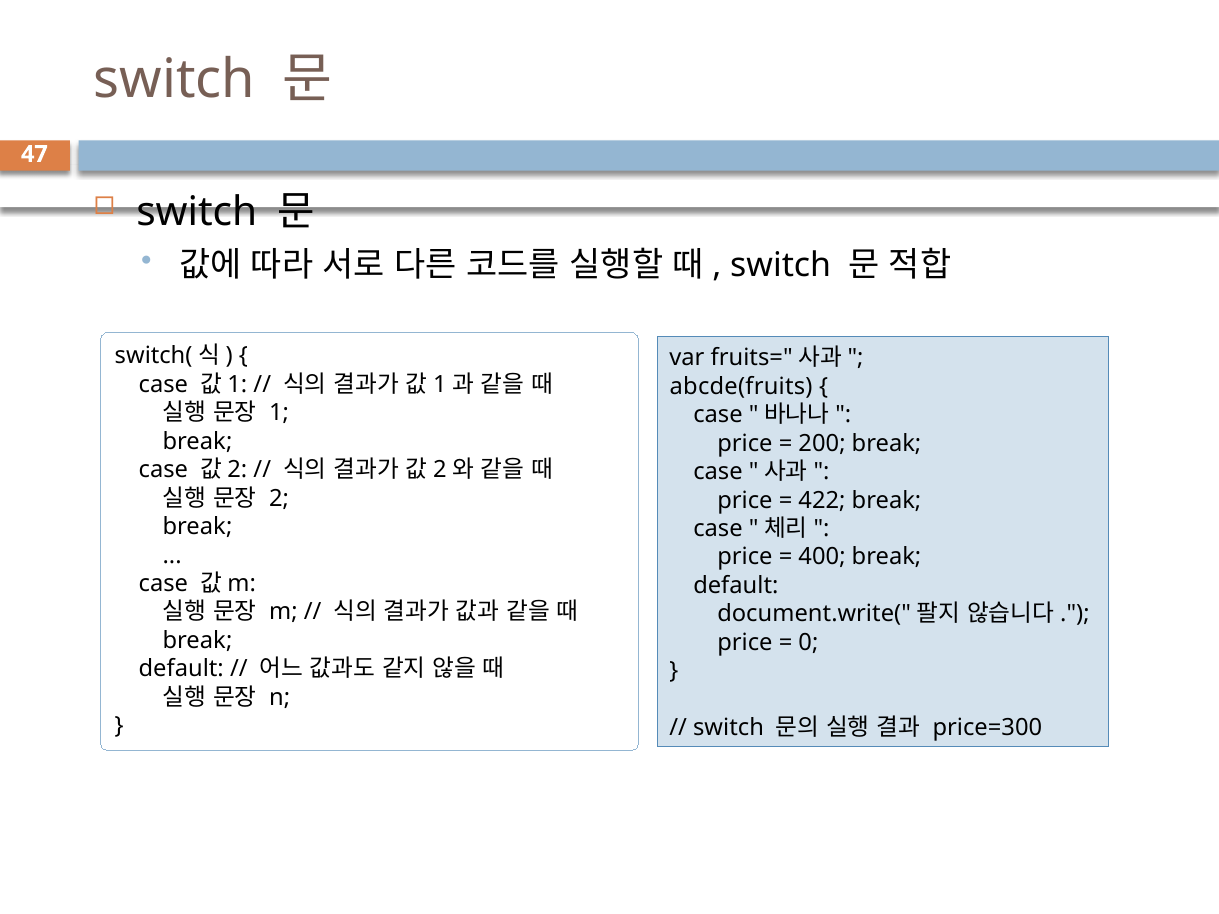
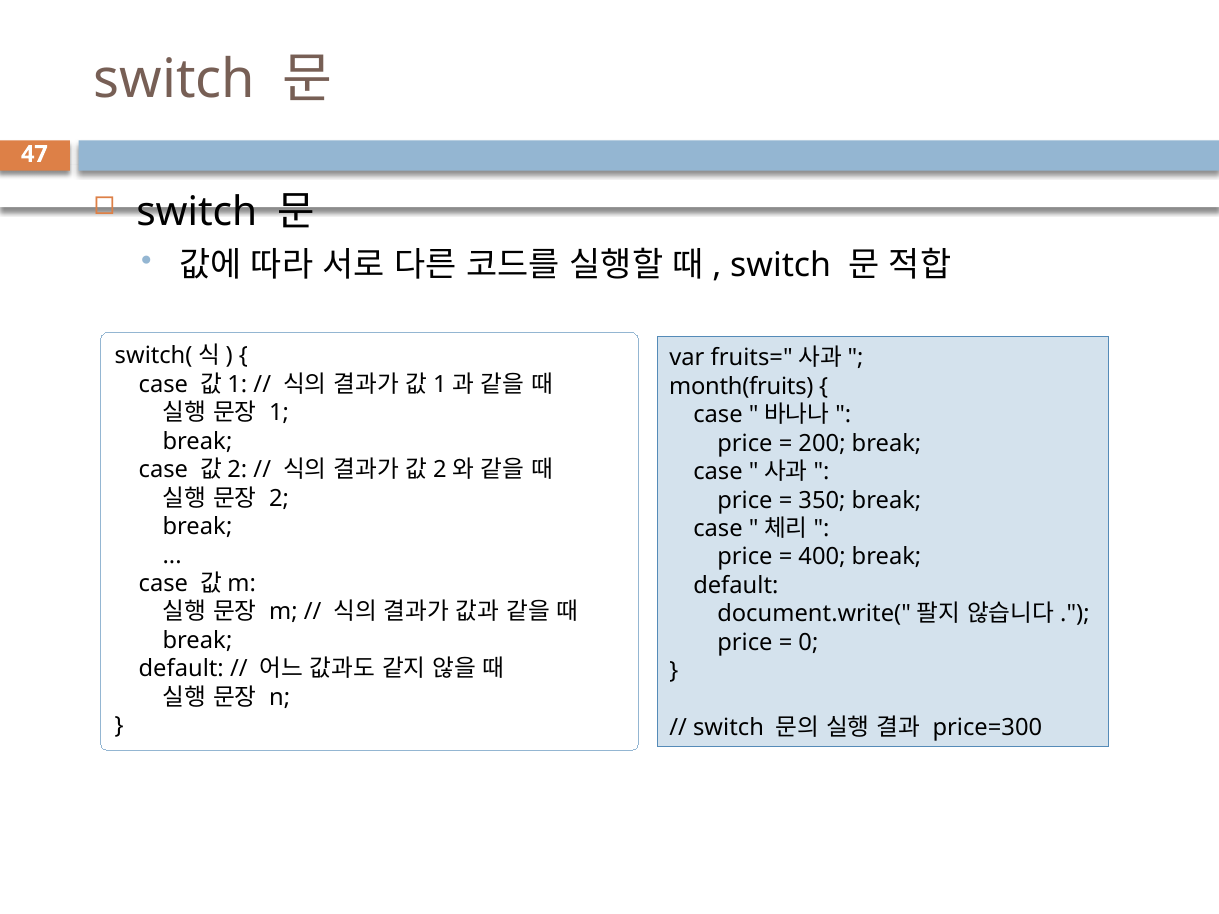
abcde(fruits: abcde(fruits -> month(fruits (741, 387)
422: 422 -> 350 (822, 500)
